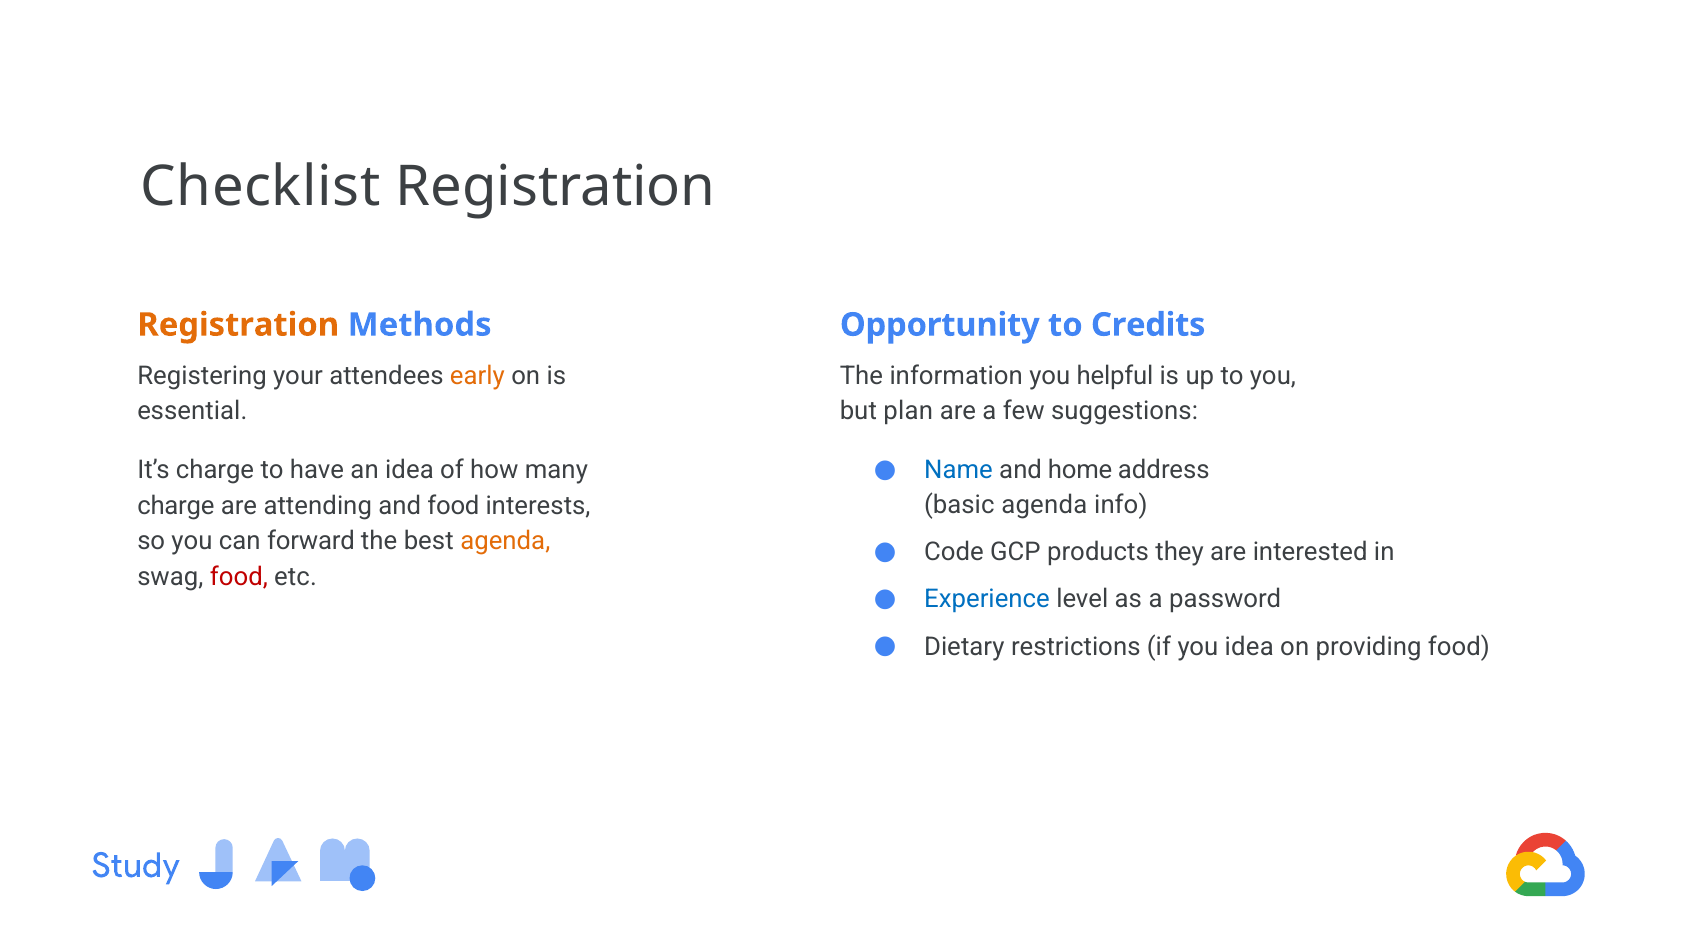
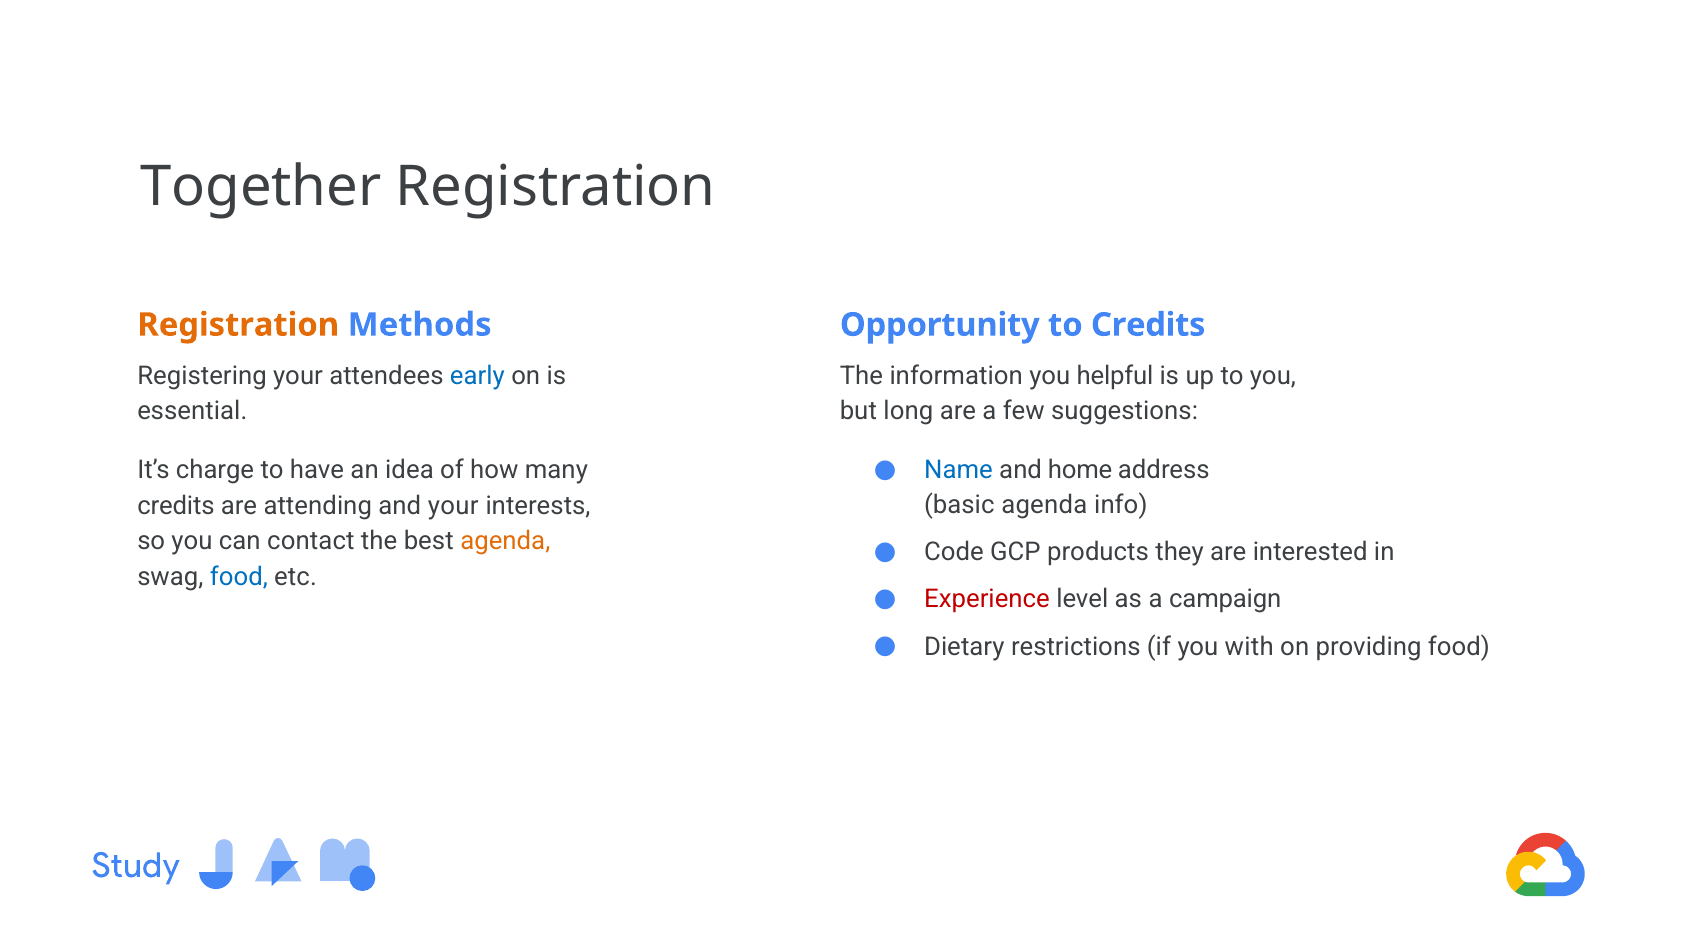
Checklist: Checklist -> Together (261, 187)
early colour: orange -> blue (477, 376)
plan: plan -> long (908, 411)
charge: charge -> credits (176, 506)
and food: food -> your (453, 506)
forward: forward -> contact (311, 541)
food colour: red -> blue (239, 577)
Experience colour: blue -> red (987, 599)
password: password -> campaign (1225, 599)
you idea: idea -> with (1249, 646)
